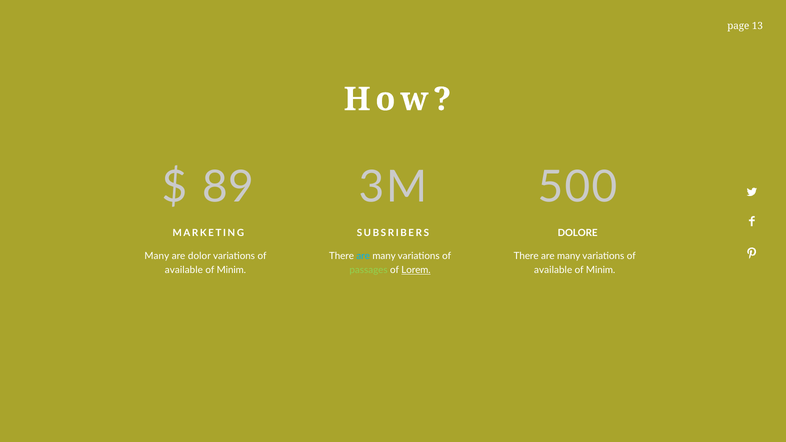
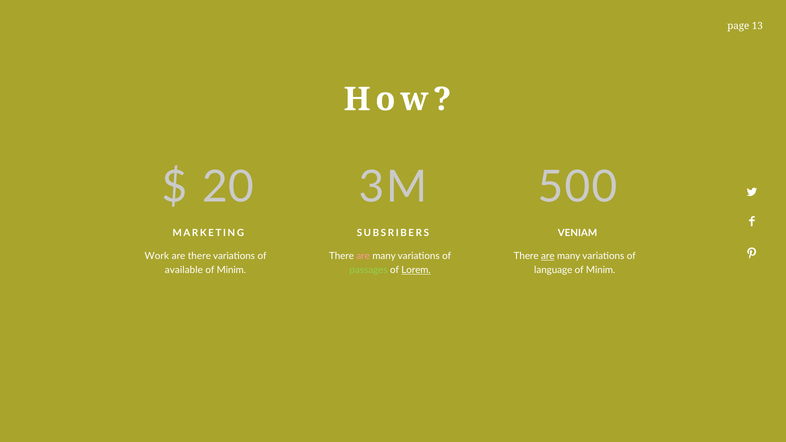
89: 89 -> 20 (228, 187)
DOLORE: DOLORE -> VENIAM (578, 233)
Many: Many -> Work (157, 256)
are dolor: dolor -> there (199, 256)
are colour: light blue -> pink (363, 256)
are underline: none -> present (548, 256)
available: available -> language (553, 270)
